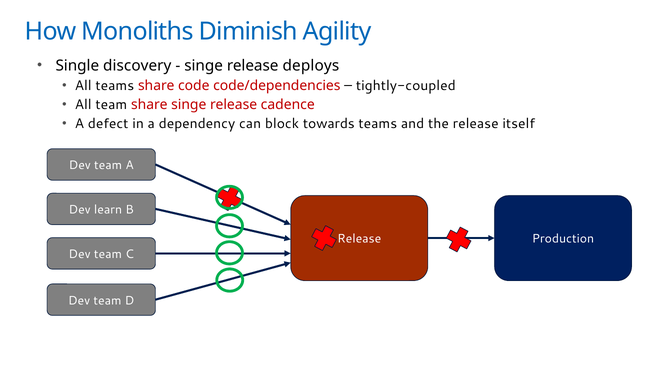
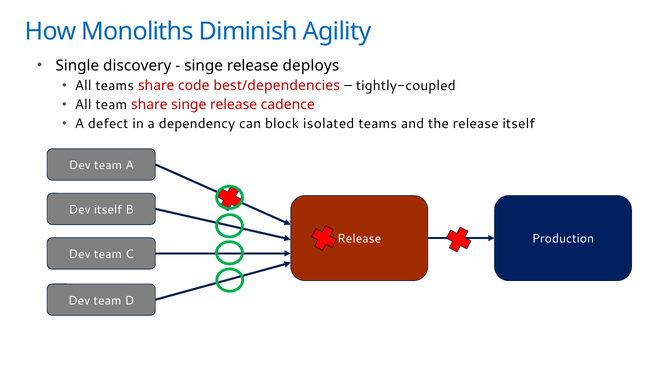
code/dependencies: code/dependencies -> best/dependencies (277, 85)
towards: towards -> isolated (329, 124)
Dev learn: learn -> itself (108, 210)
